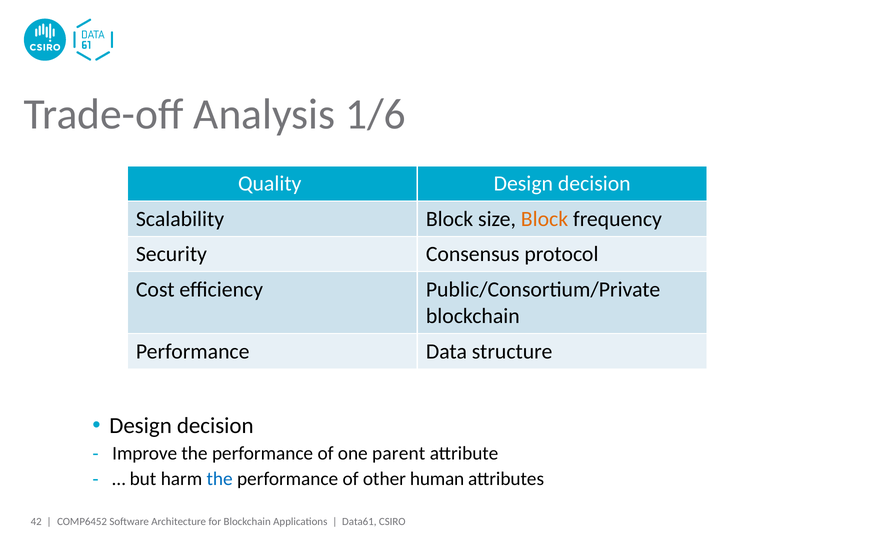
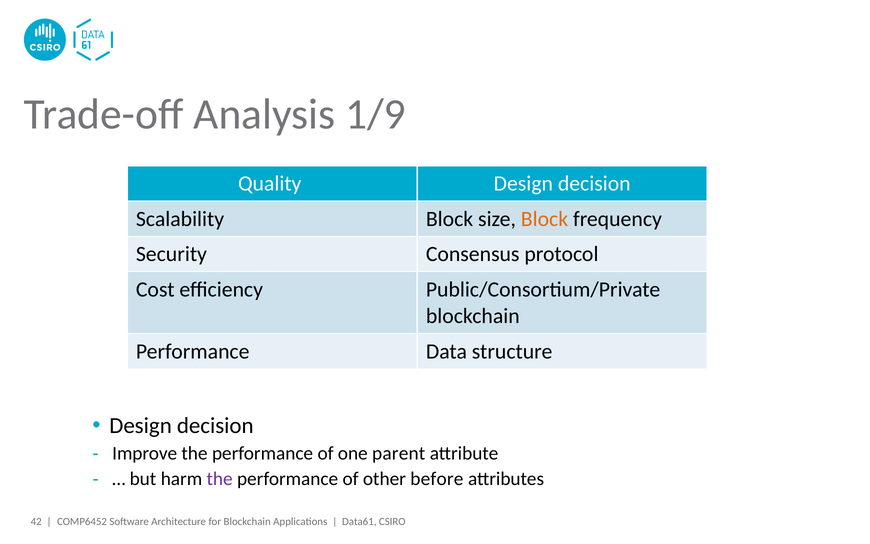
1/6: 1/6 -> 1/9 (376, 114)
the colour: blue -> purple (220, 479)
human: human -> before (437, 479)
